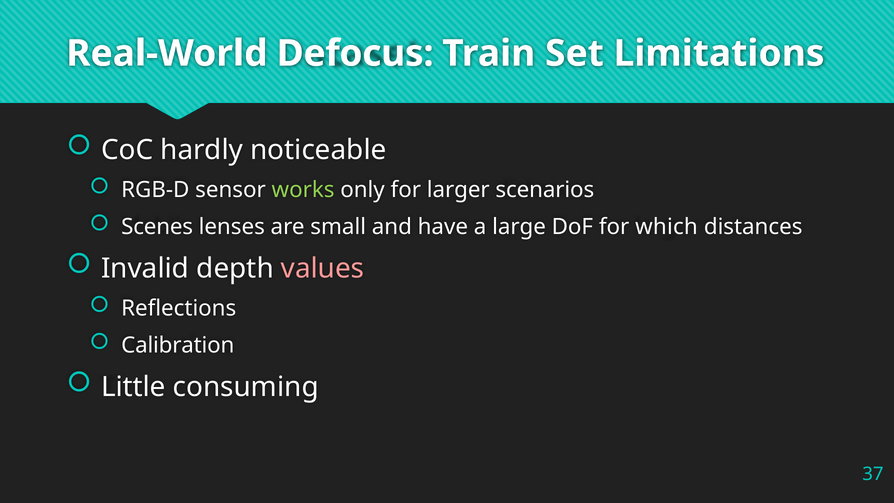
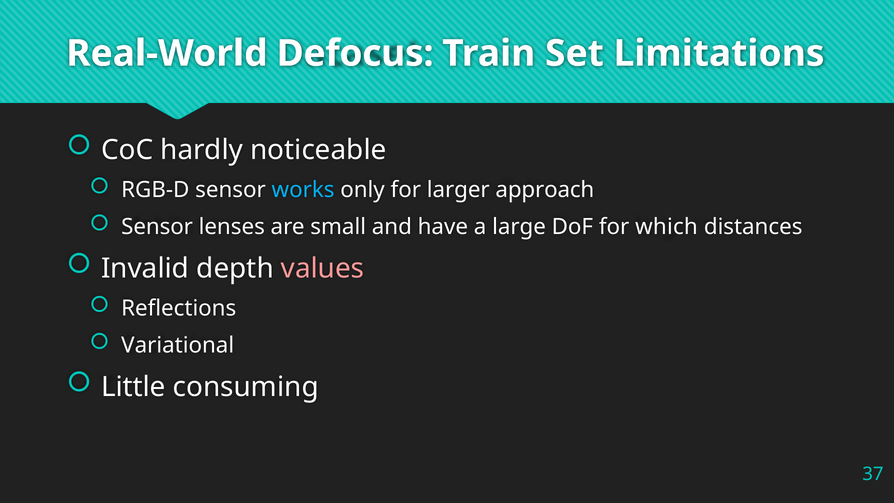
works colour: light green -> light blue (303, 190)
scenarios: scenarios -> approach (545, 190)
Scenes: Scenes -> Sensor (157, 227)
Calibration: Calibration -> Variational (178, 345)
